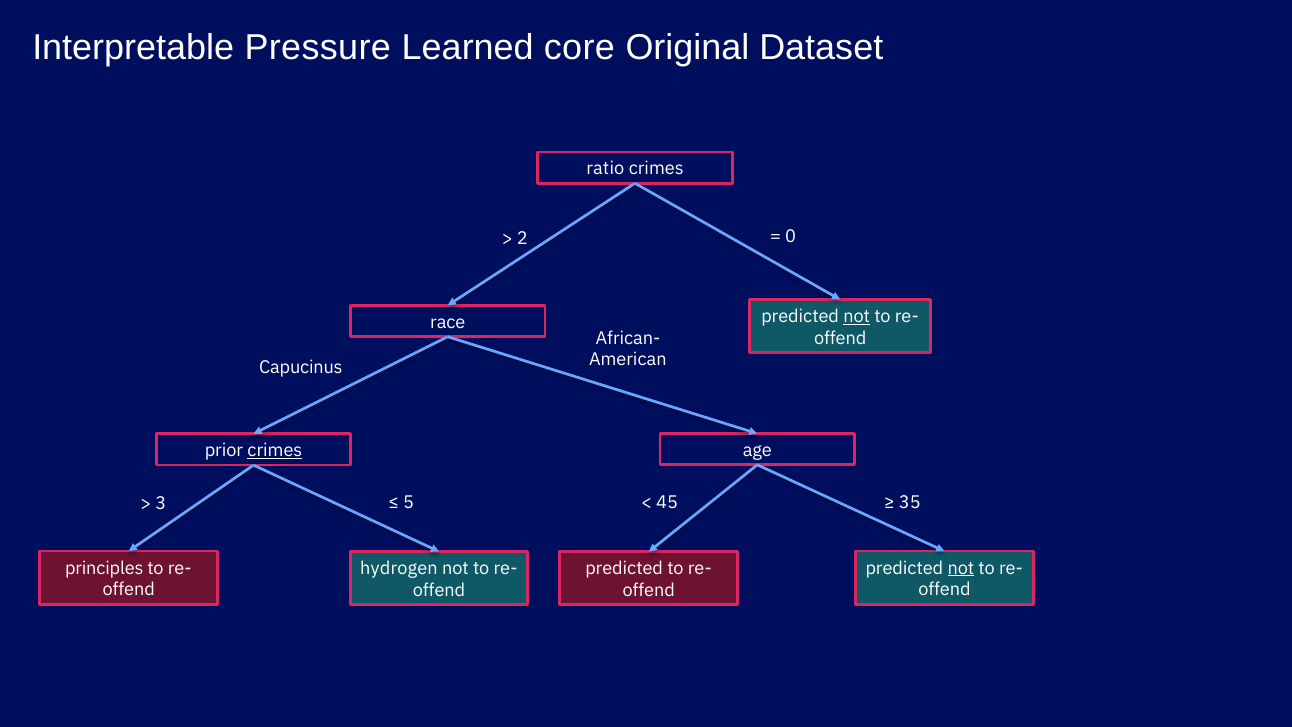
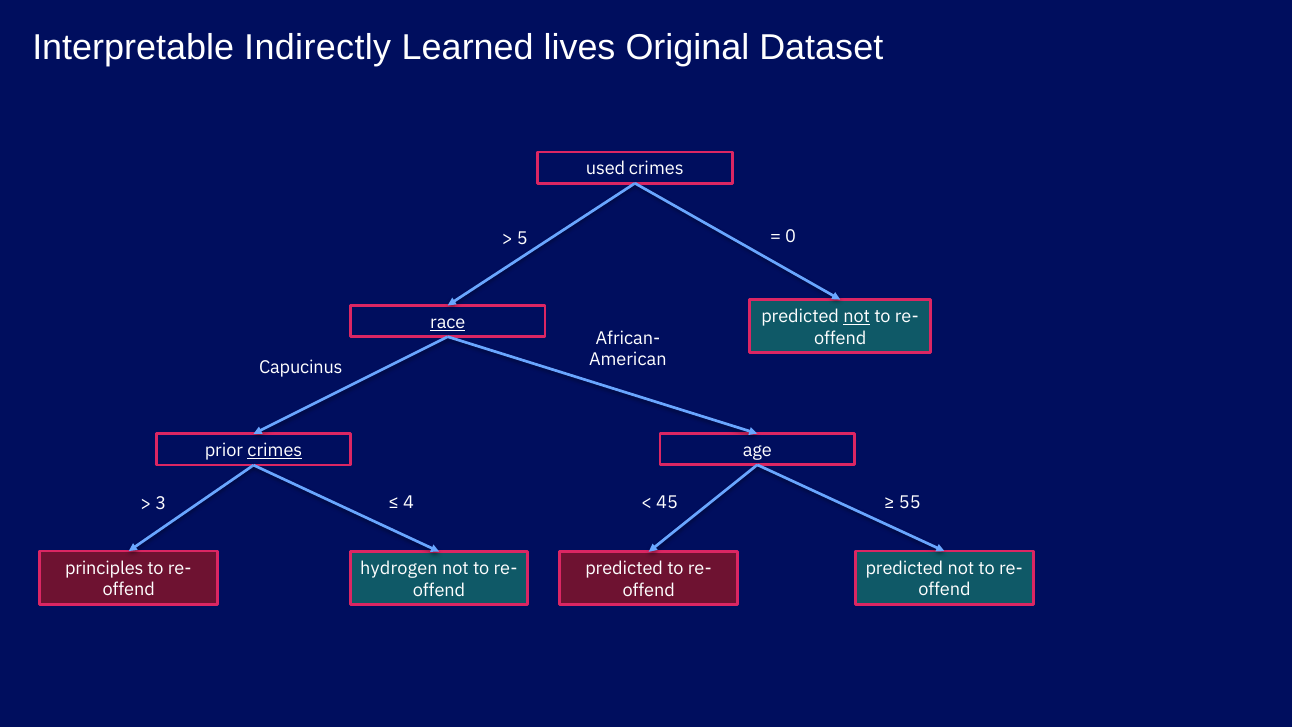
Pressure: Pressure -> Indirectly (318, 48)
core: core -> lives (580, 48)
ratio: ratio -> used (606, 169)
2: 2 -> 5 (522, 238)
race underline: none -> present (448, 322)
35: 35 -> 55 (910, 502)
5: 5 -> 4 (408, 503)
not underline: present -> none (961, 568)
